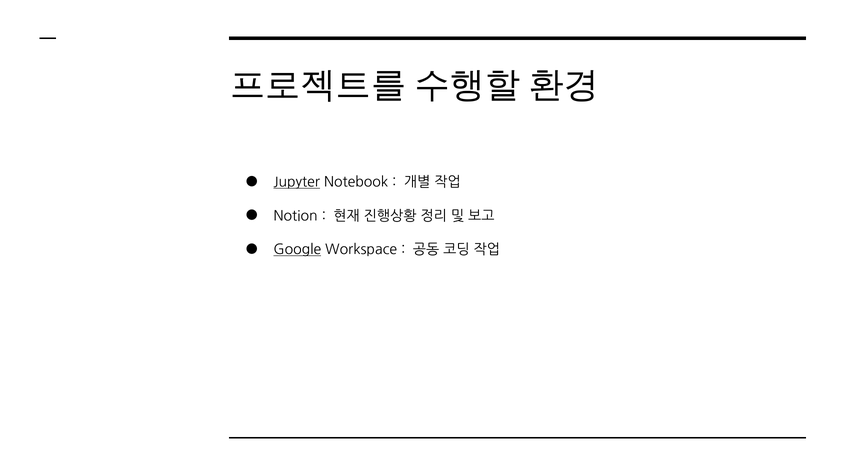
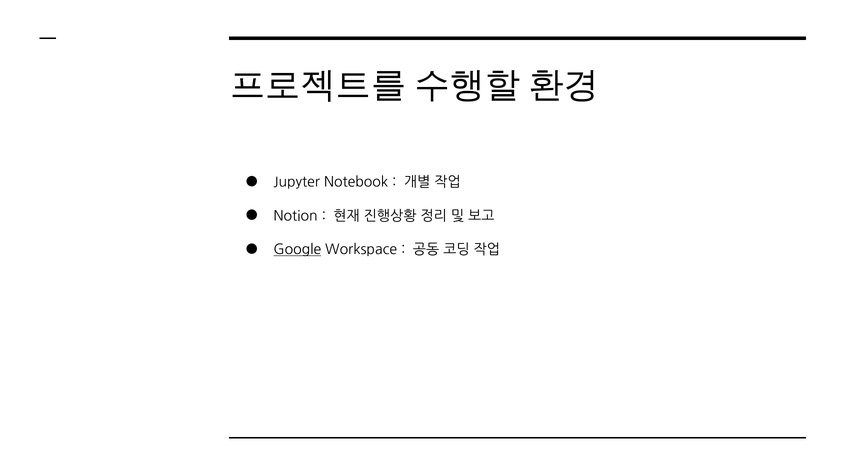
Jupyter underline: present -> none (297, 182)
